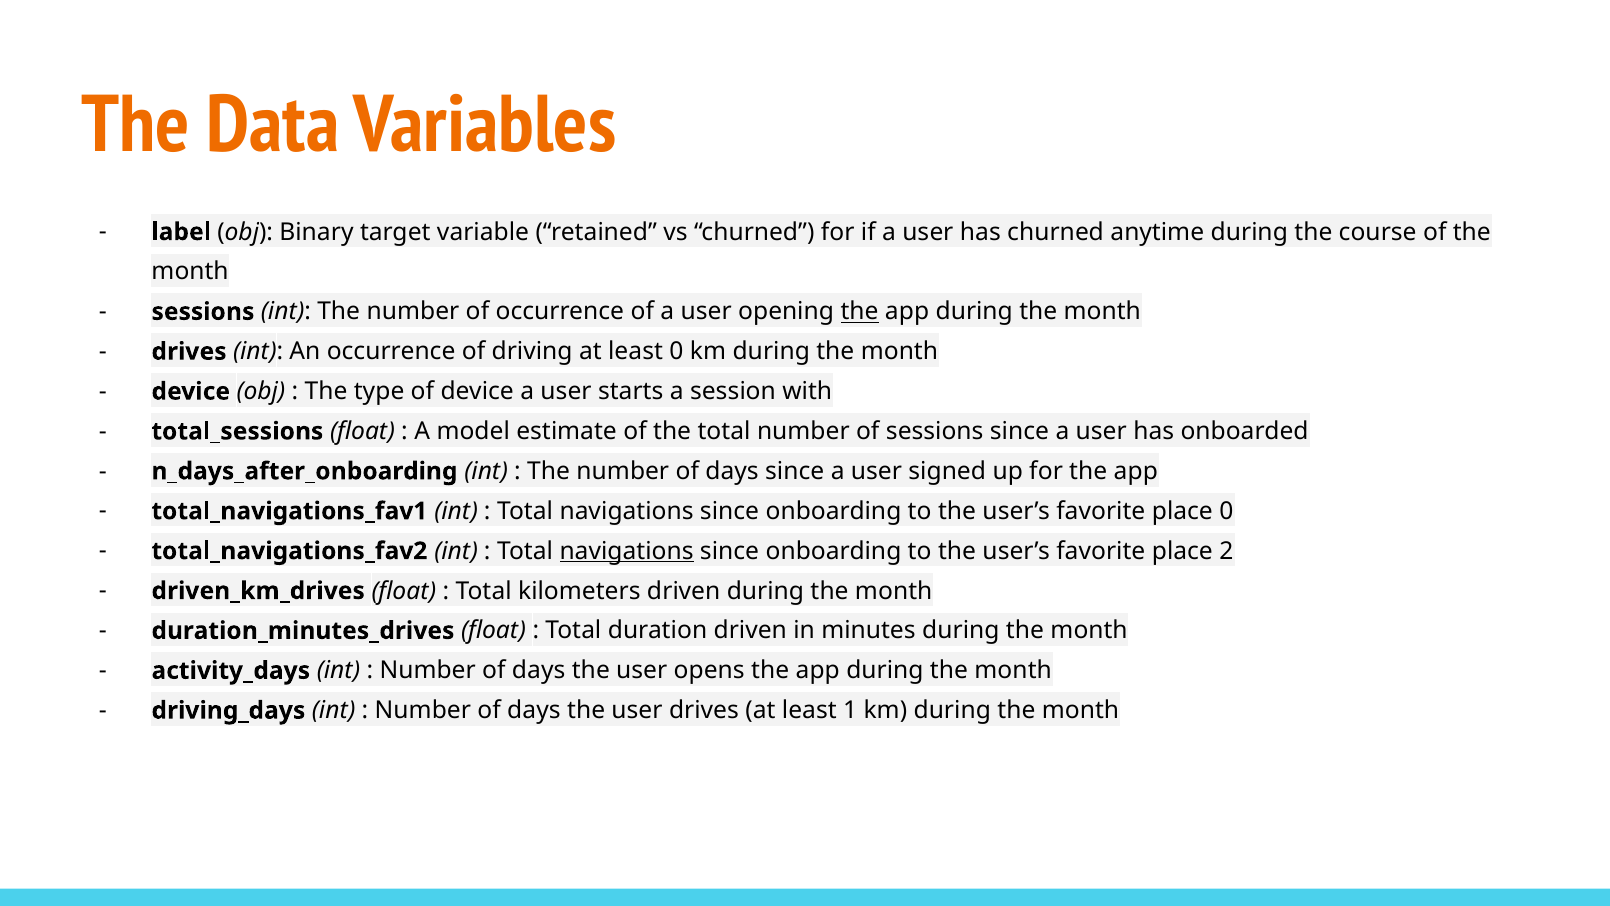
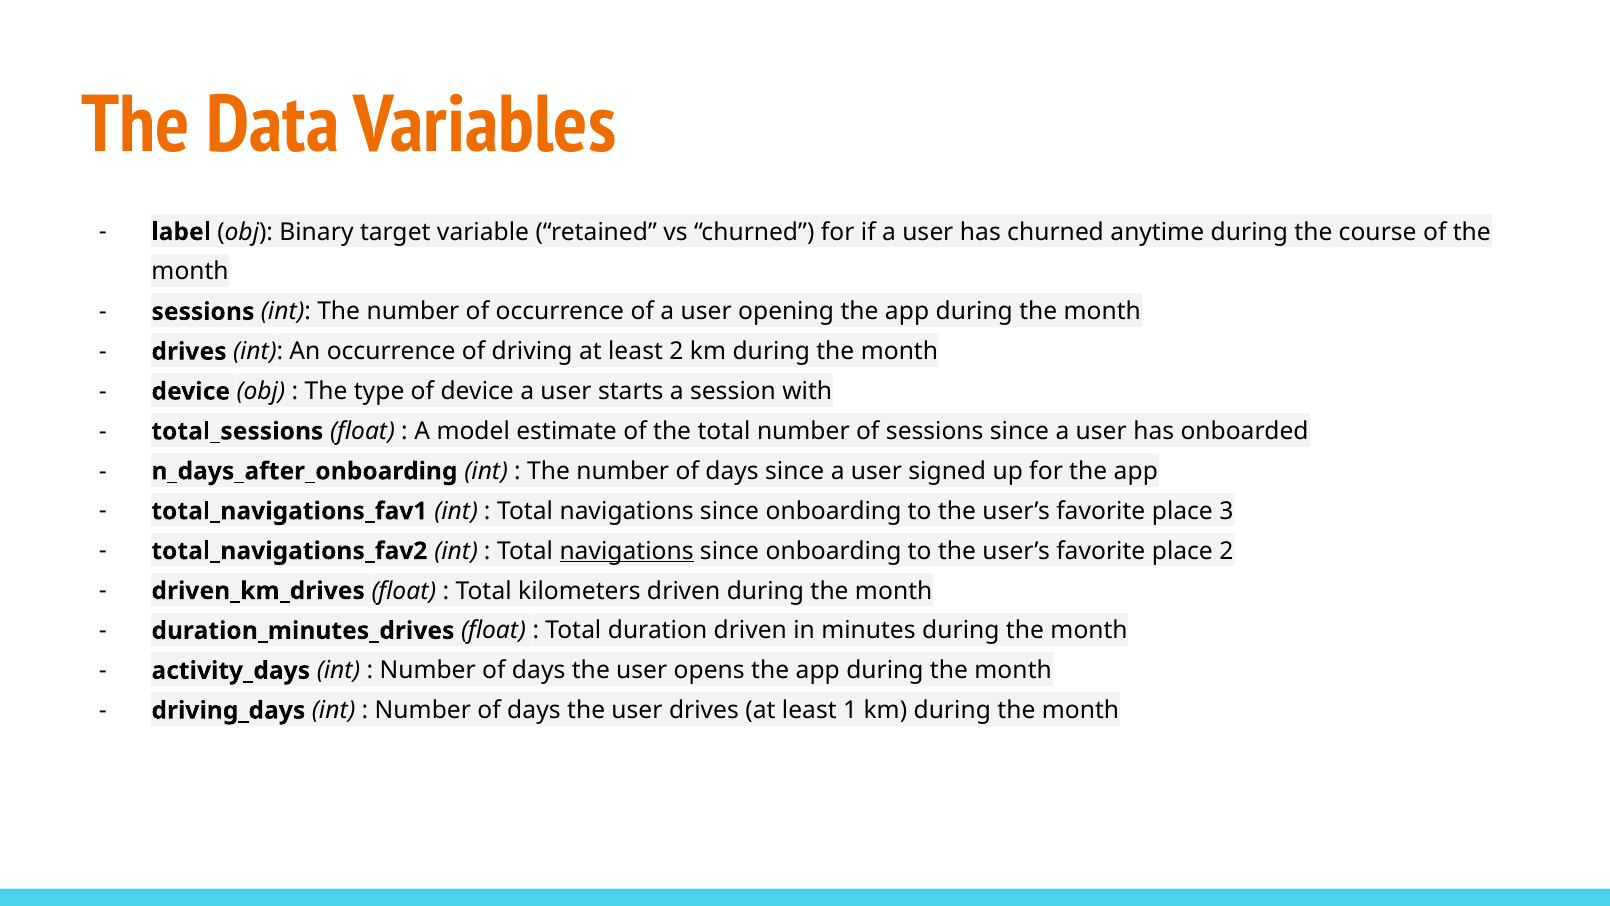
the underline: present -> none (860, 312)
least 0: 0 -> 2 (676, 351)
place 0: 0 -> 3 (1226, 511)
